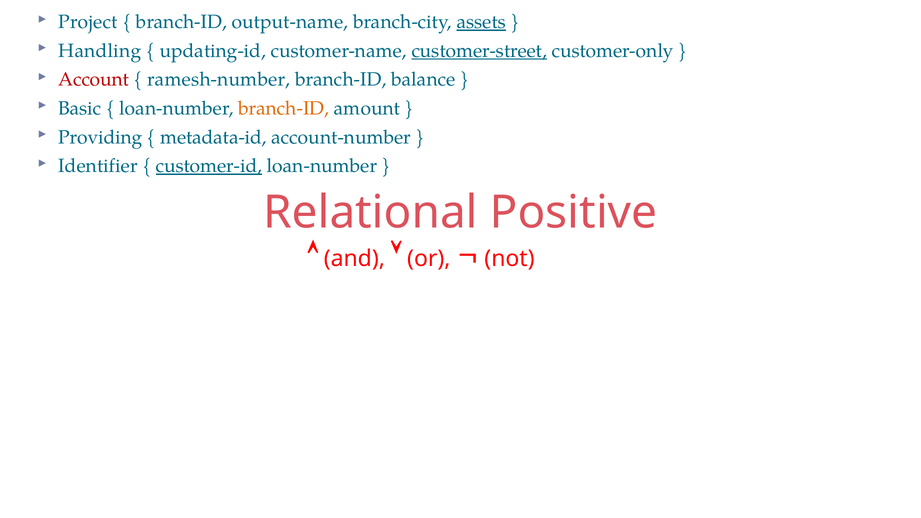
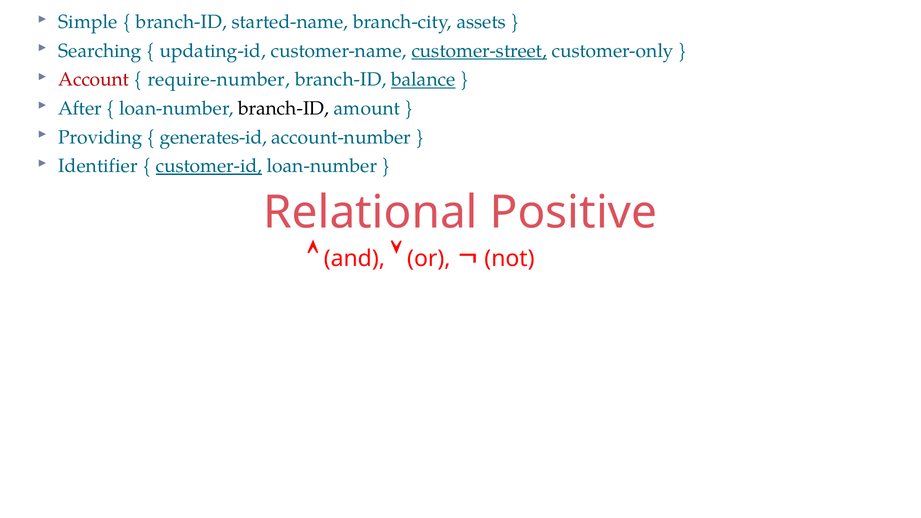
Project: Project -> Simple (88, 22)
output-name: output-name -> started-name (290, 22)
assets underline: present -> none (481, 22)
Handling: Handling -> Searching (100, 51)
ramesh-number: ramesh-number -> require-number (219, 80)
balance underline: none -> present (423, 80)
Basic: Basic -> After (80, 108)
branch-ID colour: orange -> black (284, 108)
metadata-id: metadata-id -> generates-id (213, 137)
